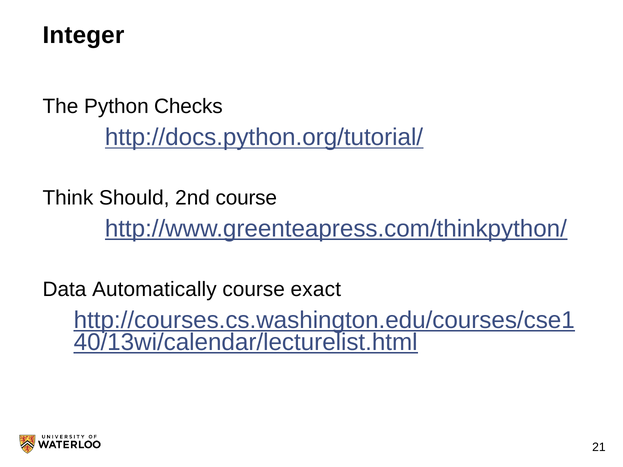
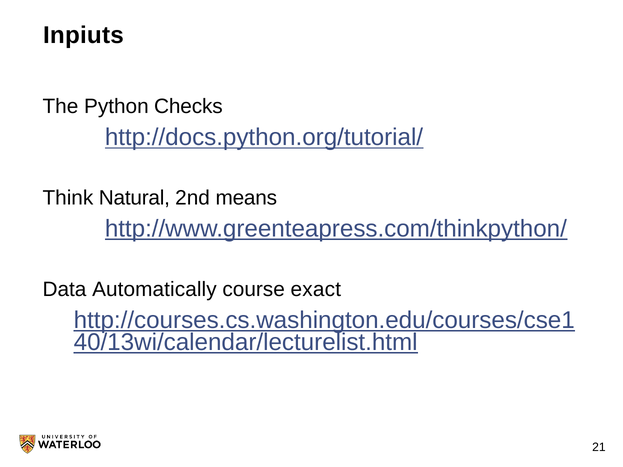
Integer: Integer -> Inpiuts (83, 35)
Should: Should -> Natural (134, 198)
2nd course: course -> means (246, 198)
